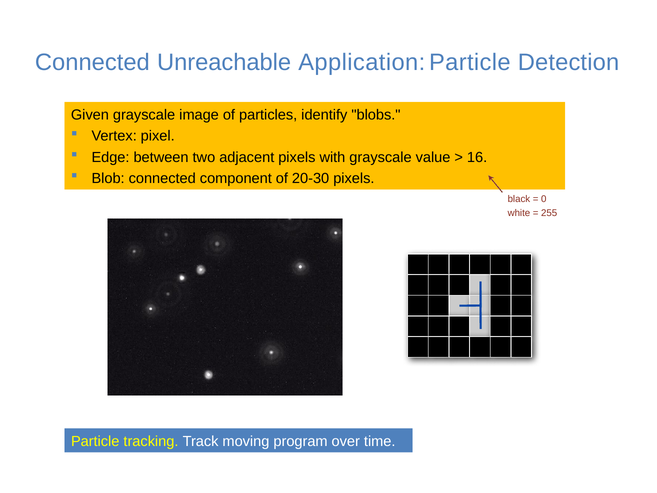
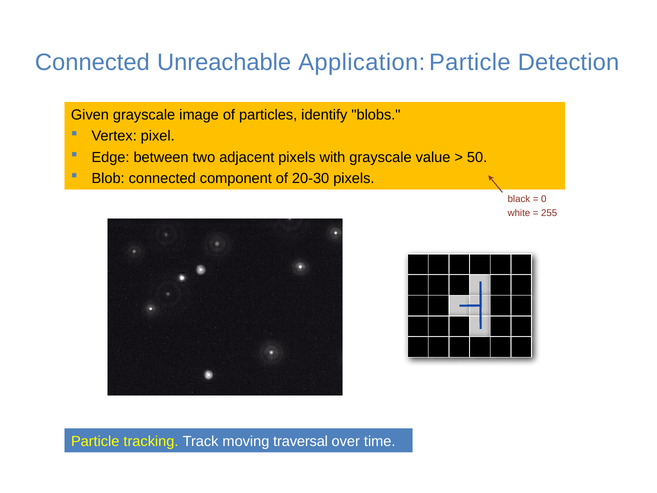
16: 16 -> 50 (477, 157)
program: program -> traversal (301, 441)
